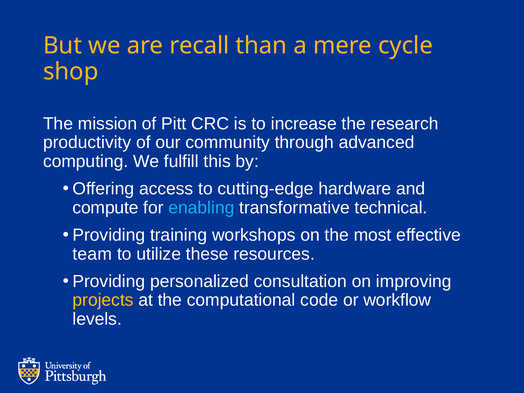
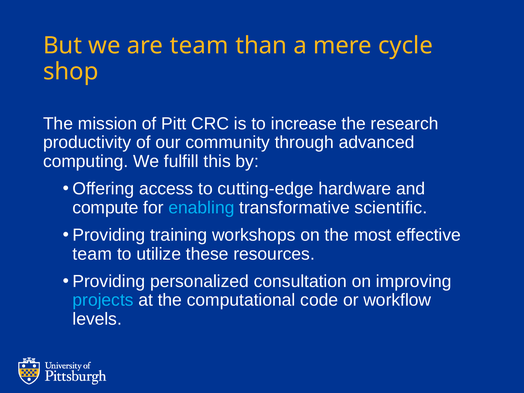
are recall: recall -> team (199, 46)
technical: technical -> scientific (391, 208)
projects colour: yellow -> light blue (103, 300)
